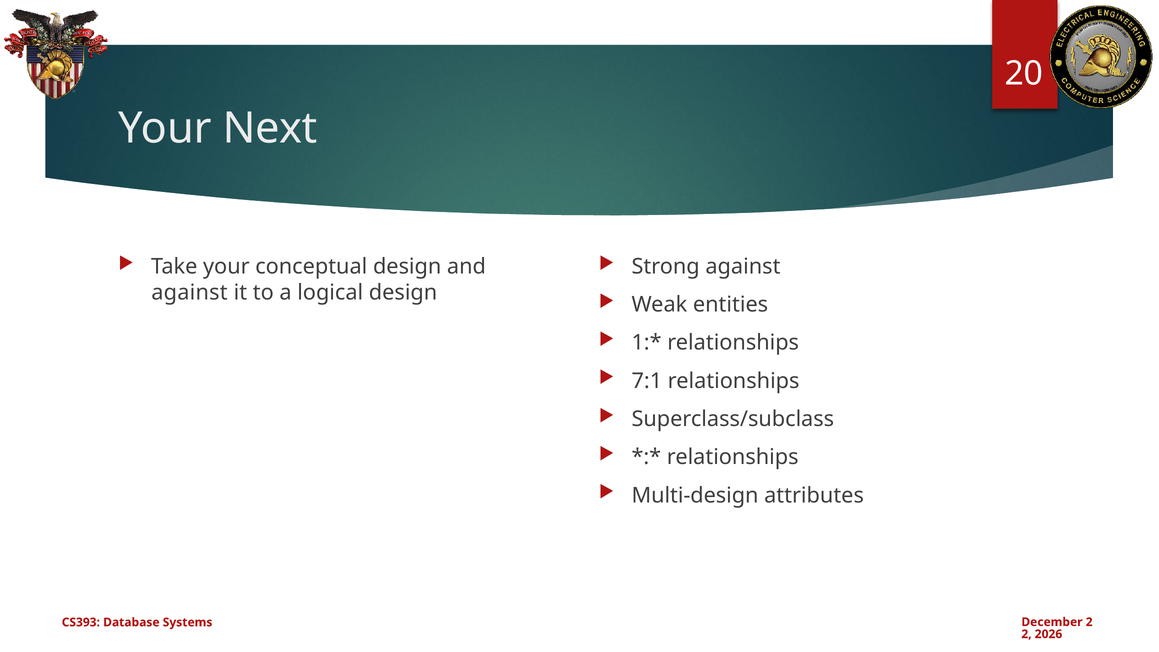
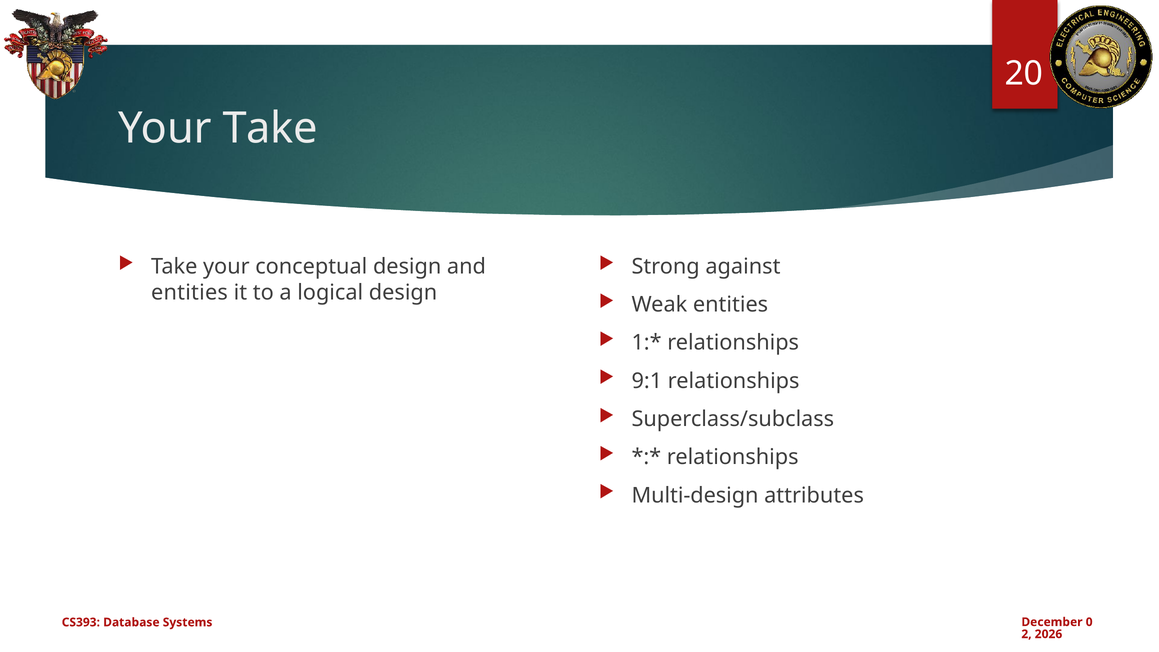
Your Next: Next -> Take (270, 129)
against: against -> entities (190, 292)
7:1: 7:1 -> 9:1 (647, 381)
2: 2 -> 0 (1089, 622)
